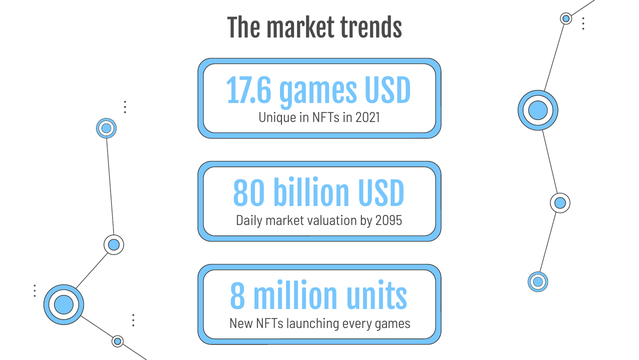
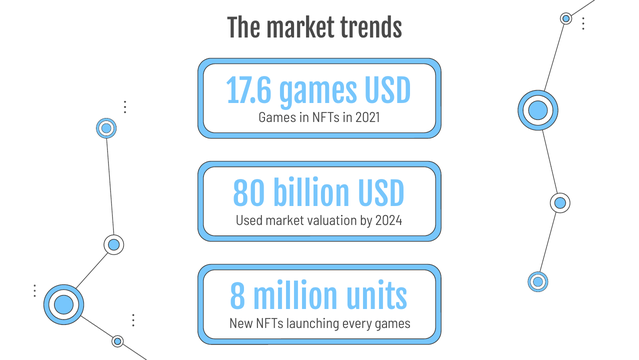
Unique: Unique -> Games (277, 117)
Daily: Daily -> Used (249, 220)
2095: 2095 -> 2024 (389, 220)
